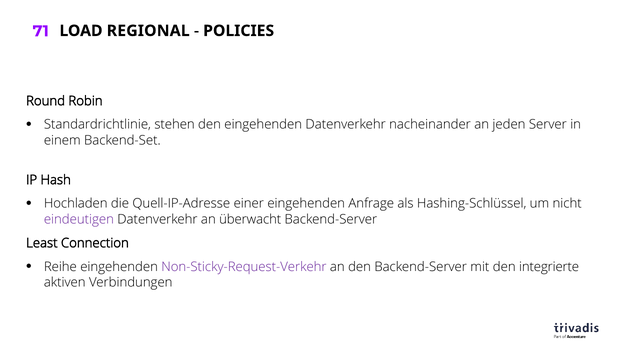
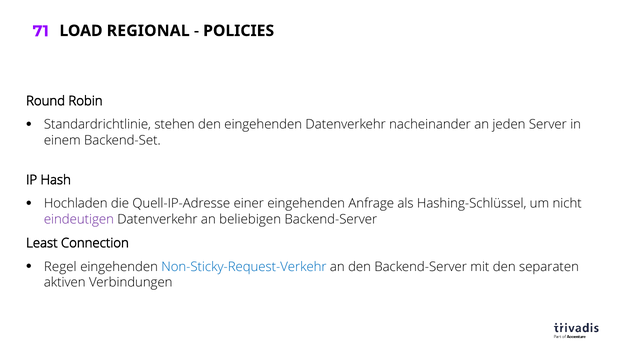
überwacht: überwacht -> beliebigen (250, 219)
Reihe: Reihe -> Regel (60, 267)
Non-Sticky-Request-Verkehr colour: purple -> blue (244, 267)
integrierte: integrierte -> separaten (549, 267)
